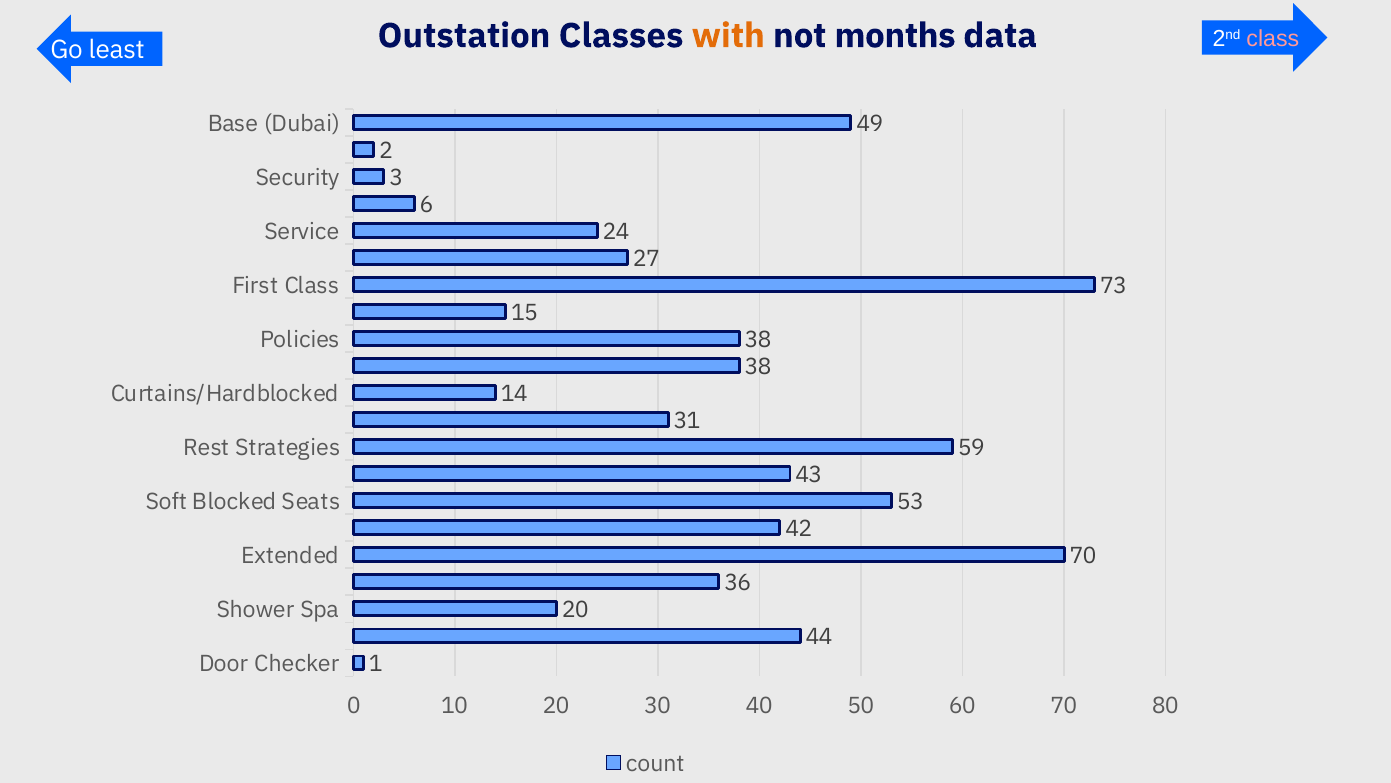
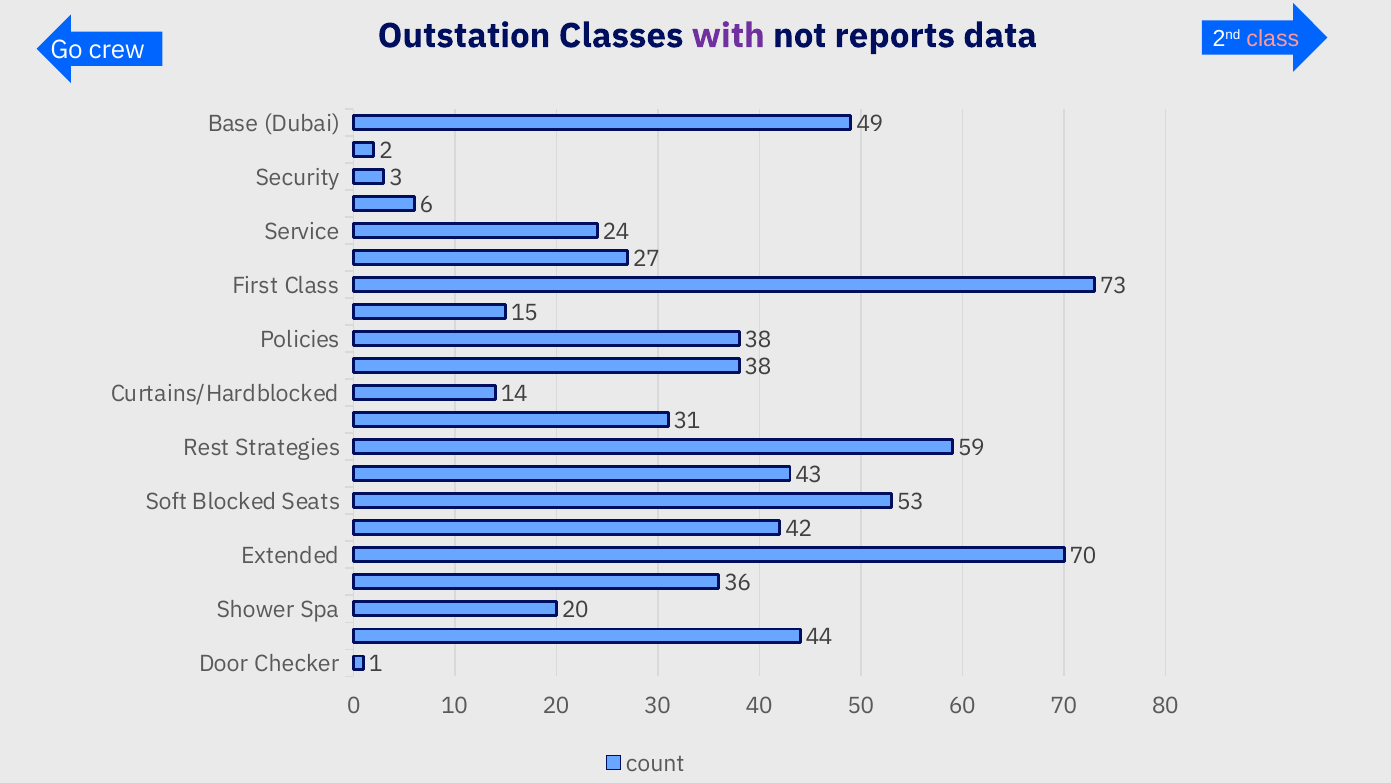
with colour: orange -> purple (728, 36)
months: months -> reports (895, 36)
least: least -> crew (117, 50)
